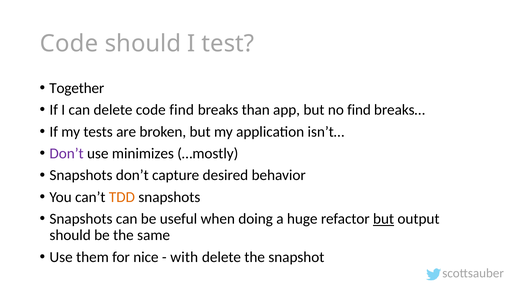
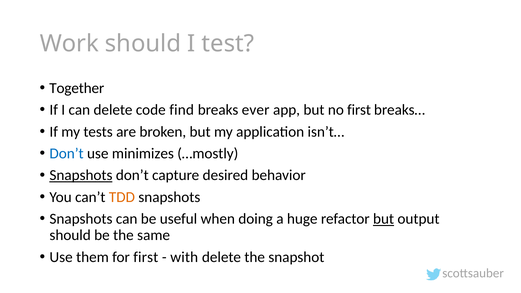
Code: Code -> Work (69, 44)
than: than -> ever (256, 110)
no find: find -> first (359, 110)
Don’t colour: purple -> blue (67, 153)
Snapshots underline: none -> present (81, 175)
for nice: nice -> first (146, 257)
